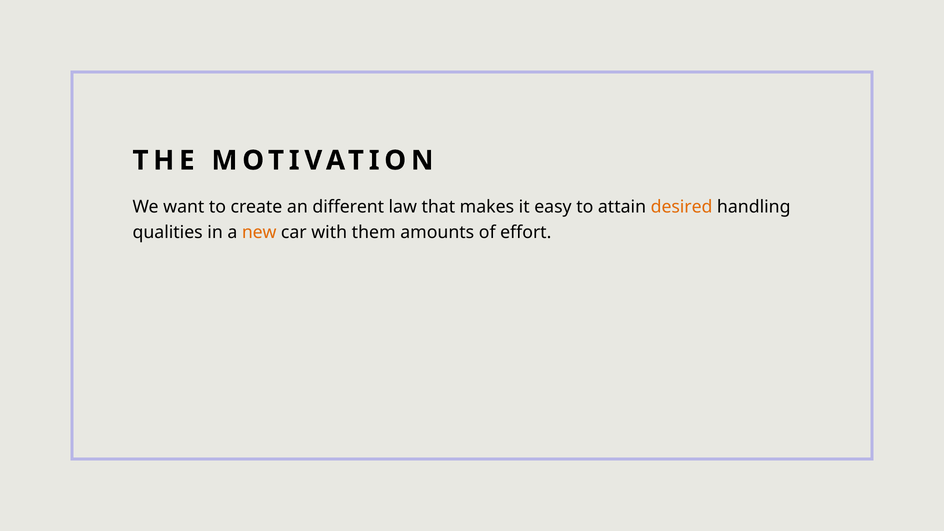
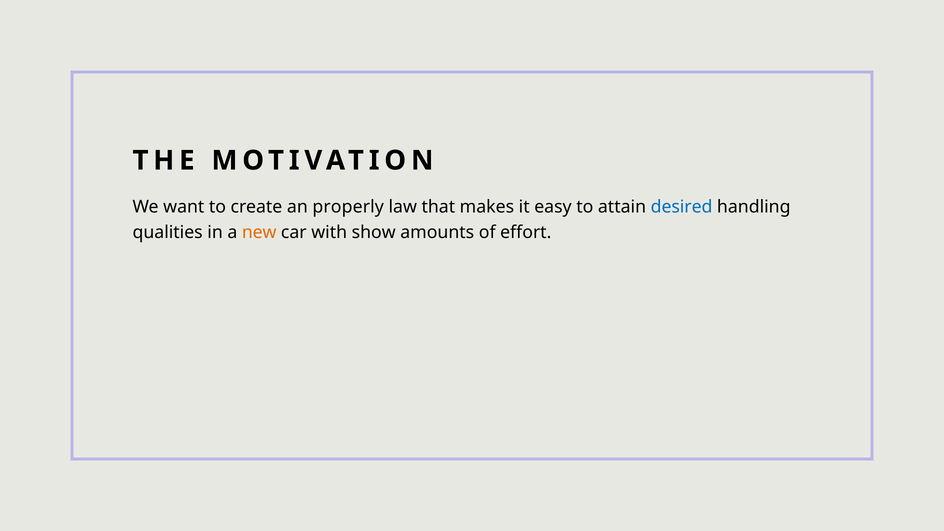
different: different -> properly (348, 207)
desired colour: orange -> blue (682, 207)
them: them -> show (374, 232)
